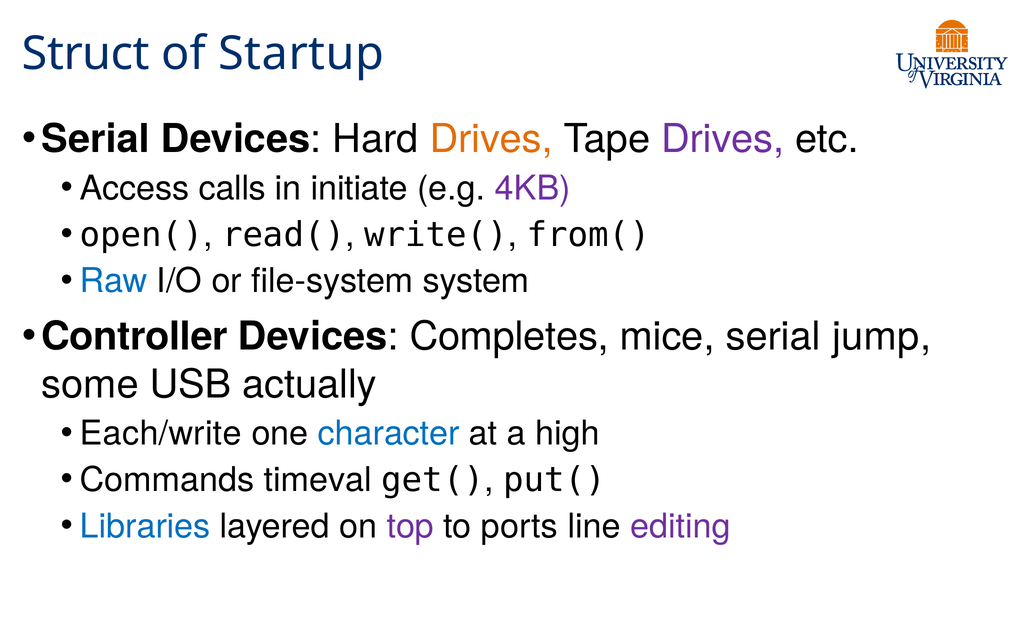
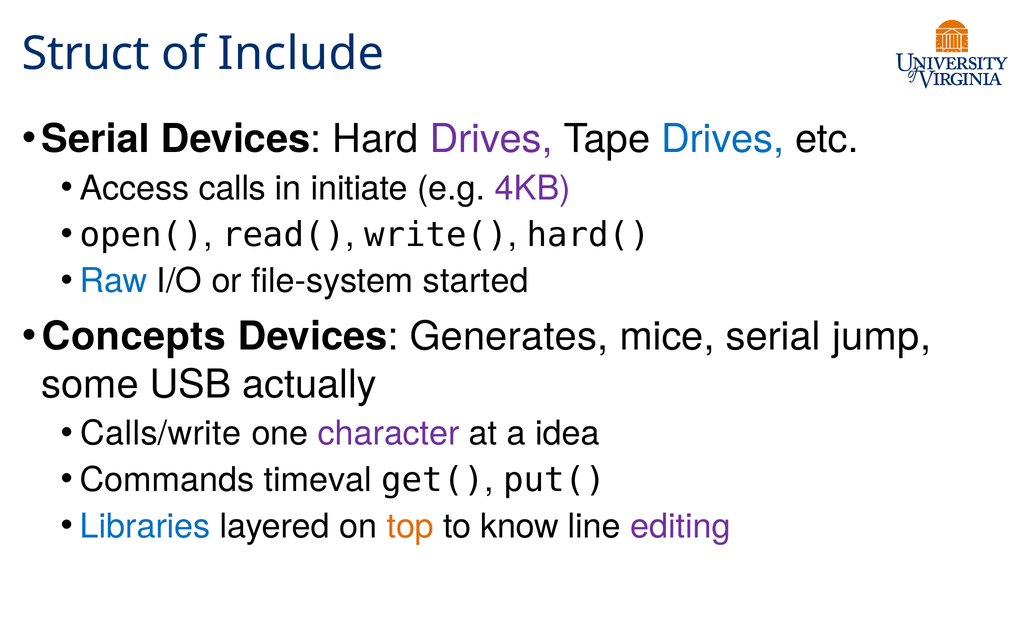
Startup: Startup -> Include (301, 54)
Drives colour: orange -> purple (491, 139)
Drives colour: purple -> blue (723, 139)
from(: from( -> hard( (588, 235)
system: system -> started (476, 281)
Controller: Controller -> Concepts (134, 337)
Completes: Completes -> Generates (509, 337)
Each/write: Each/write -> Calls/write (161, 434)
character colour: blue -> purple (389, 434)
high: high -> idea (568, 434)
top colour: purple -> orange (410, 526)
ports: ports -> know (520, 526)
